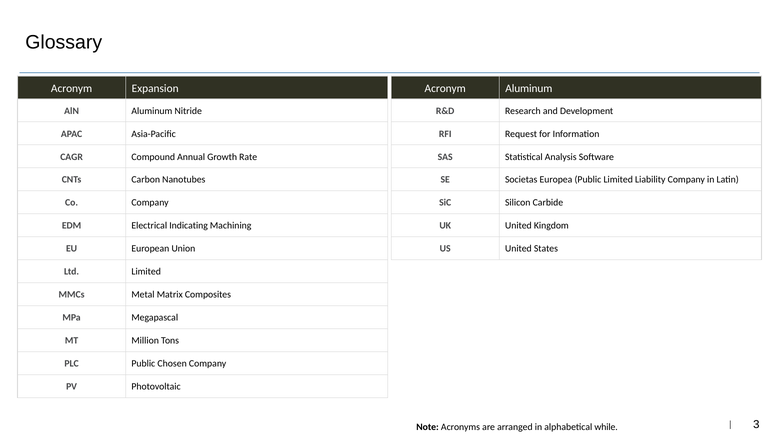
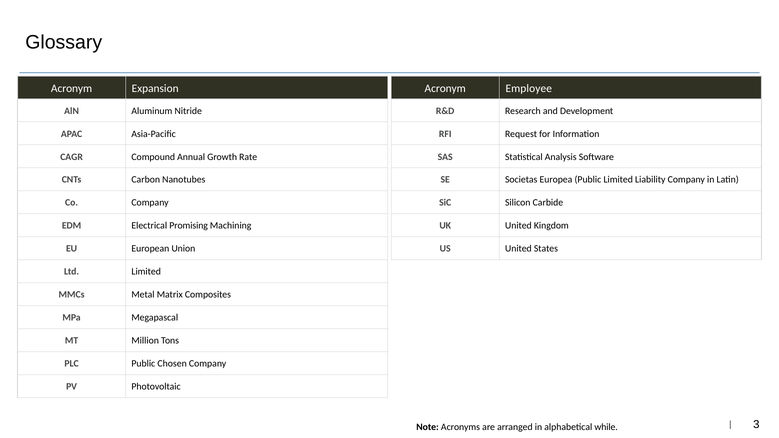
Acronym Aluminum: Aluminum -> Employee (529, 89)
Indicating: Indicating -> Promising (189, 226)
